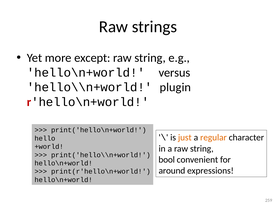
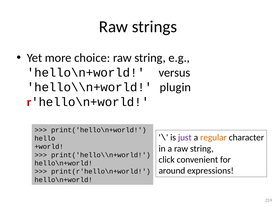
except: except -> choice (92, 58)
just colour: orange -> purple (185, 138)
bool: bool -> click (167, 160)
